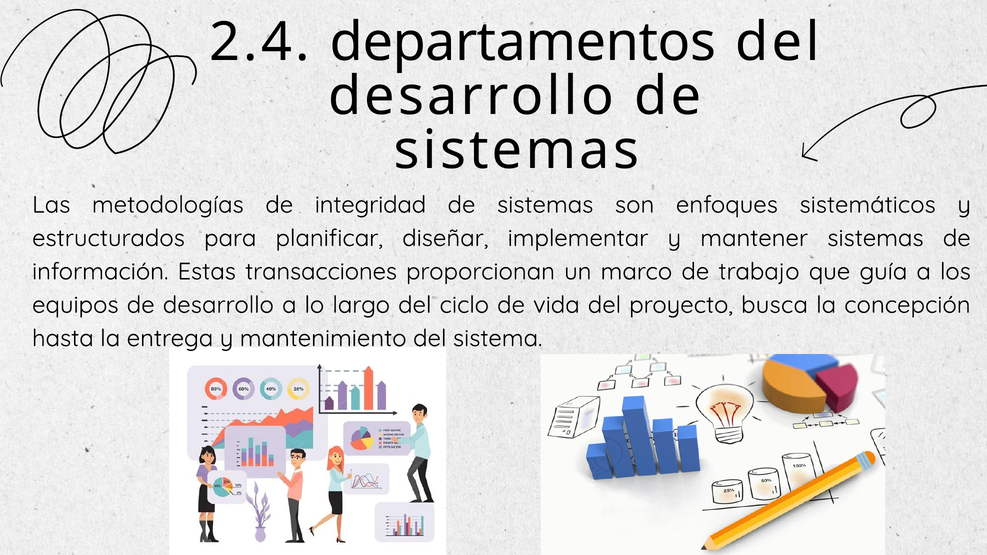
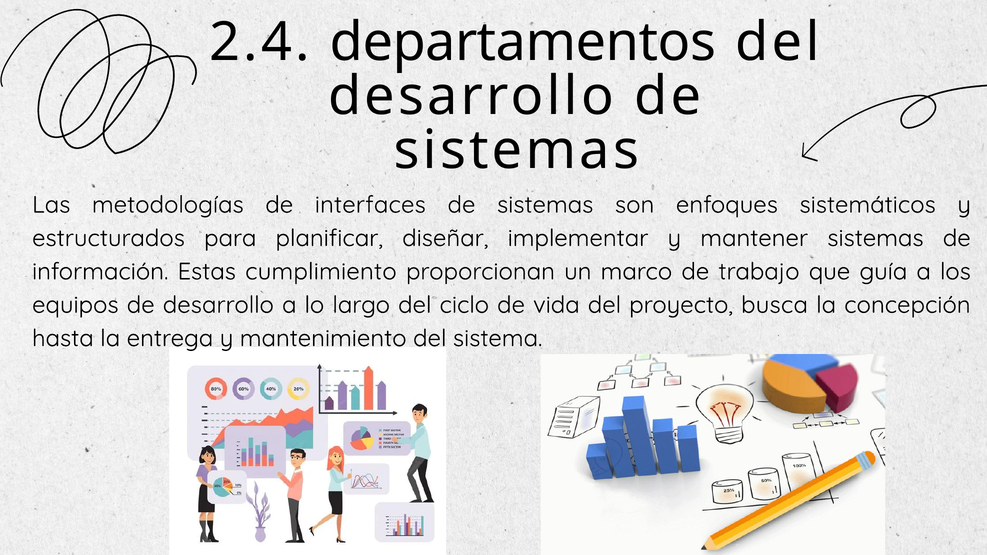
integridad: integridad -> interfaces (370, 205)
transacciones: transacciones -> cumplimiento (321, 272)
